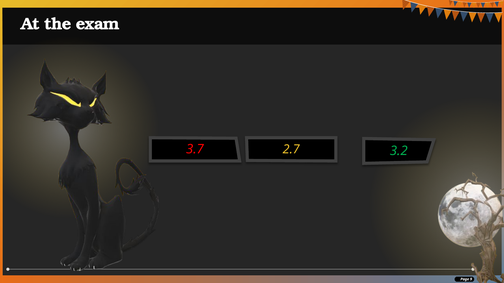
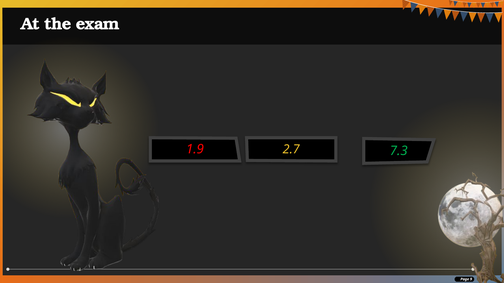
3.7: 3.7 -> 1.9 (195, 150)
3.2: 3.2 -> 7.3 (399, 151)
